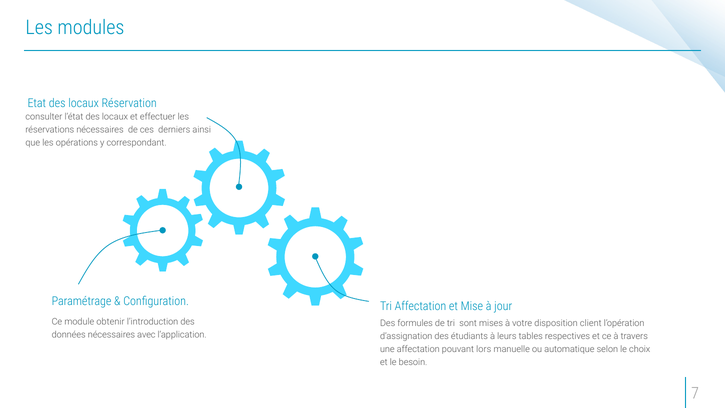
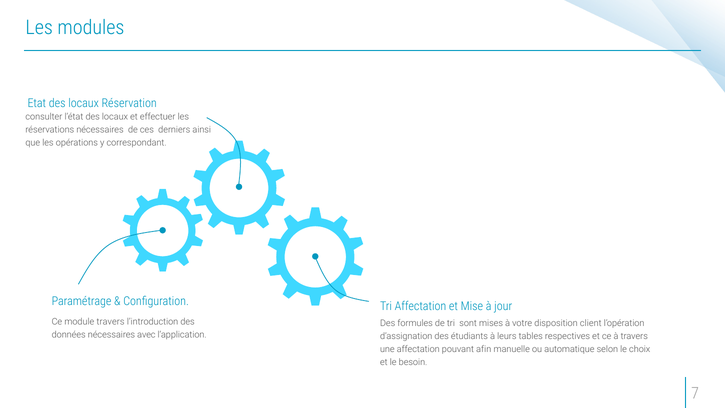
module obtenir: obtenir -> travers (111, 321)
lors: lors -> afin (484, 349)
